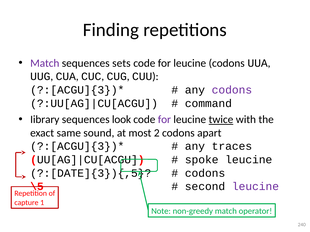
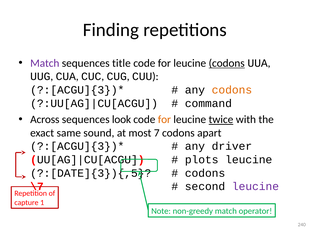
sets: sets -> title (121, 63)
codons underline: none -> present (227, 63)
codons colour: purple -> orange (232, 90)
Iibrary: Iibrary -> Across (45, 120)
for colour: purple -> orange (164, 120)
2: 2 -> 7 (157, 133)
traces: traces -> driver (232, 147)
spoke: spoke -> plots (202, 160)
\5: \5 -> \7 (37, 187)
